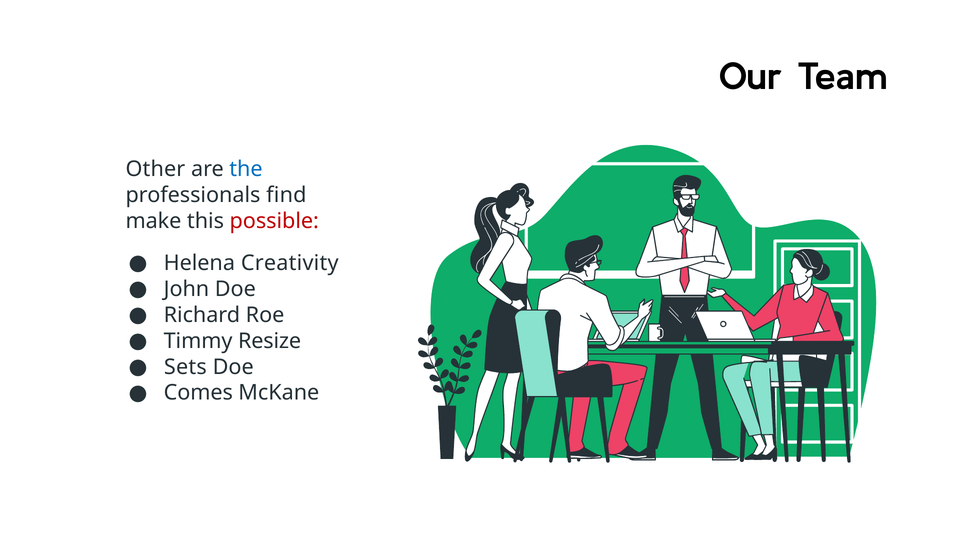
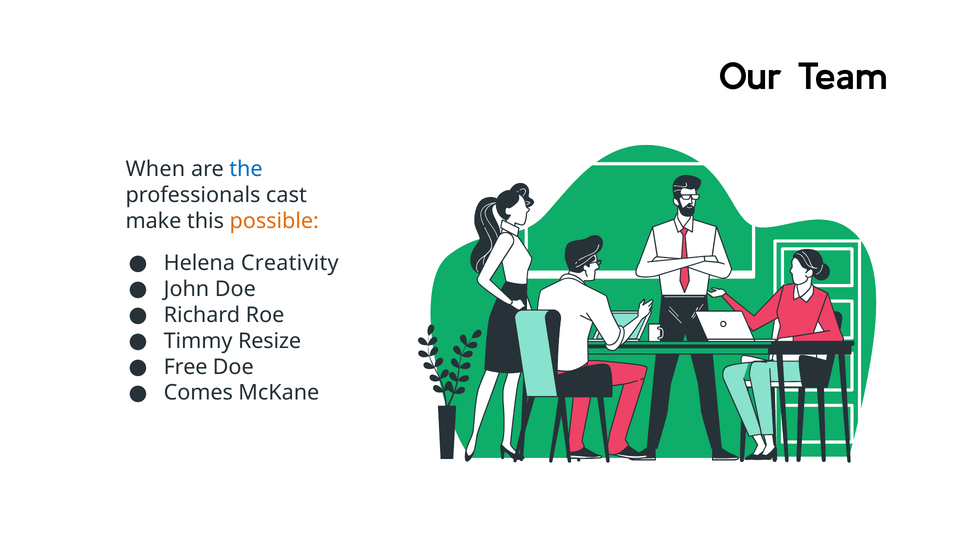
Other: Other -> When (155, 169)
find: find -> cast (286, 195)
possible colour: red -> orange (274, 221)
Sets: Sets -> Free (186, 367)
